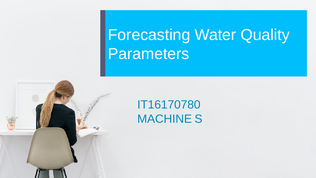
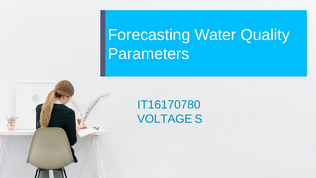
MACHINE: MACHINE -> VOLTAGE (165, 119)
